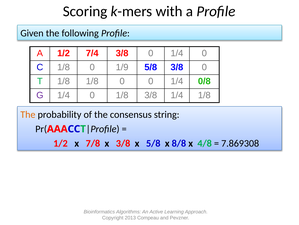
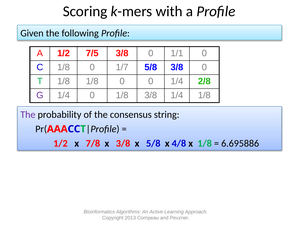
7/4: 7/4 -> 7/5 (92, 53)
3/8 0 1/4: 1/4 -> 1/1 (177, 53)
1/9: 1/9 -> 1/7 (122, 67)
0/8: 0/8 -> 2/8 (204, 81)
The colour: orange -> purple (28, 114)
8/8: 8/8 -> 4/8 (179, 143)
x 4/8: 4/8 -> 1/8 (205, 143)
7.869308: 7.869308 -> 6.695886 (240, 143)
